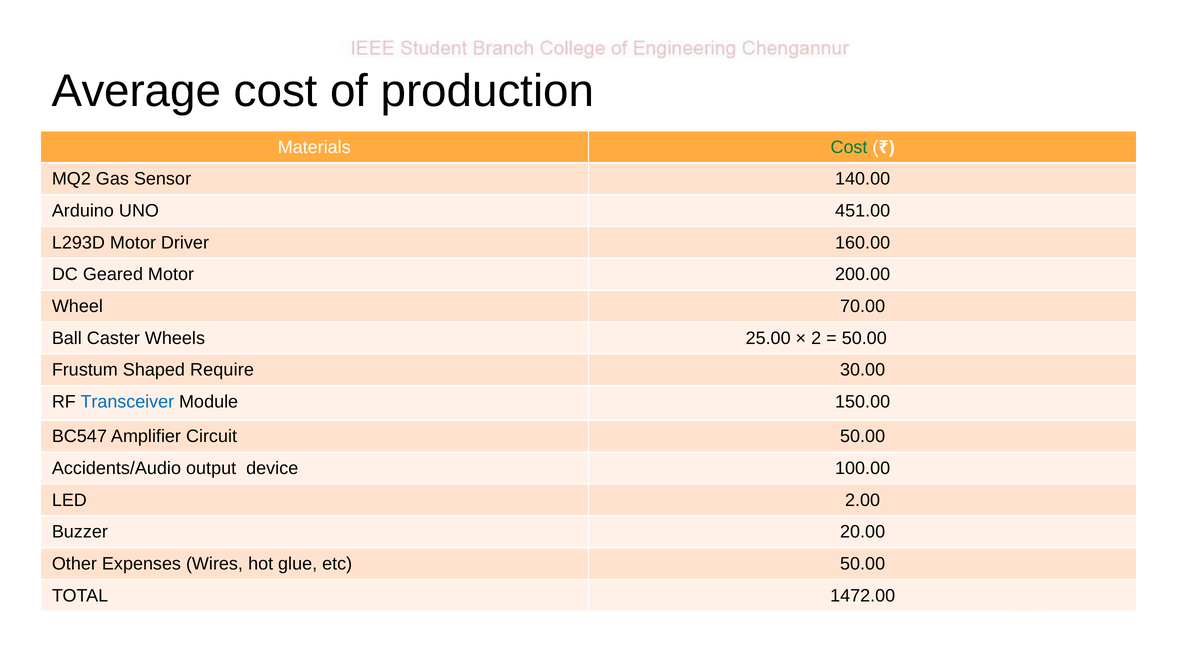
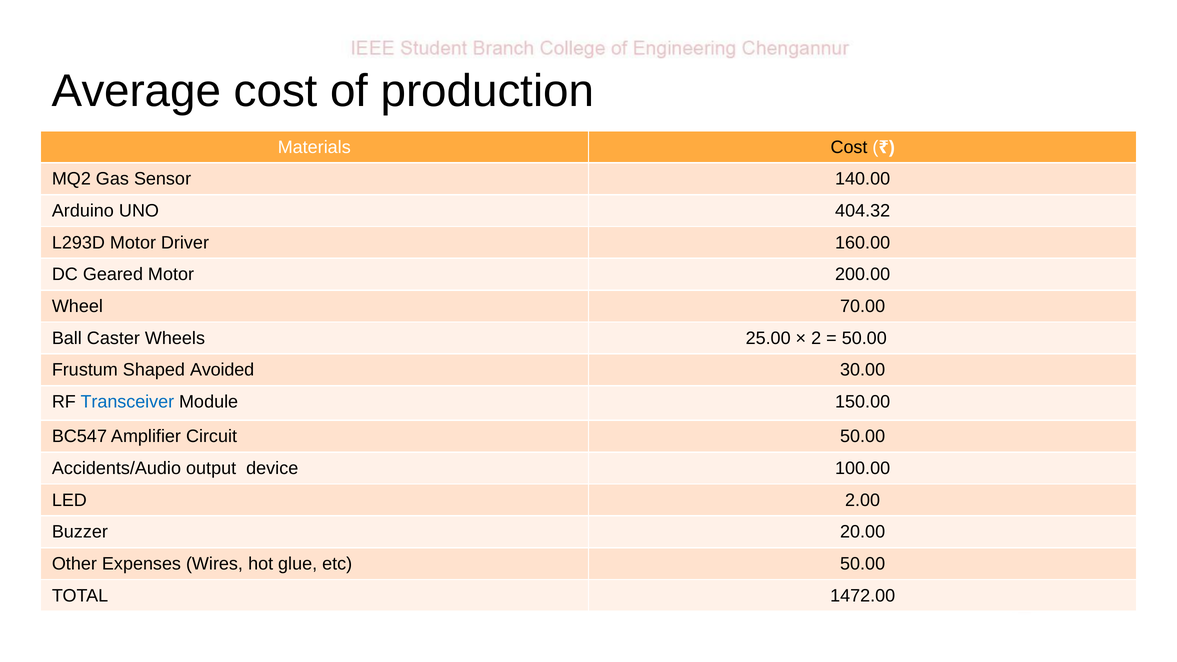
Cost colour: green -> black (849, 147)
451.00: 451.00 -> 404.32 (863, 211)
Require: Require -> Avoided (222, 370)
